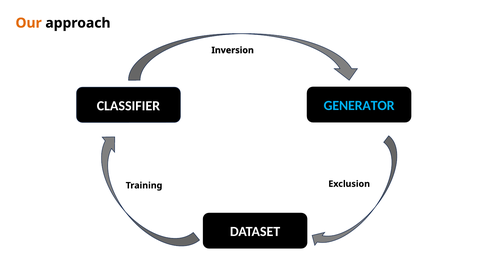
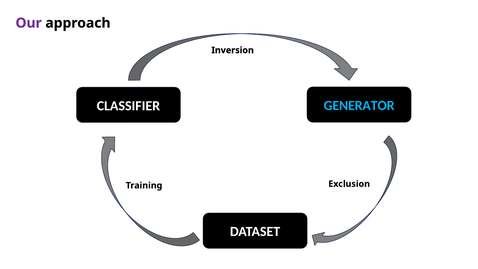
Our colour: orange -> purple (29, 23)
